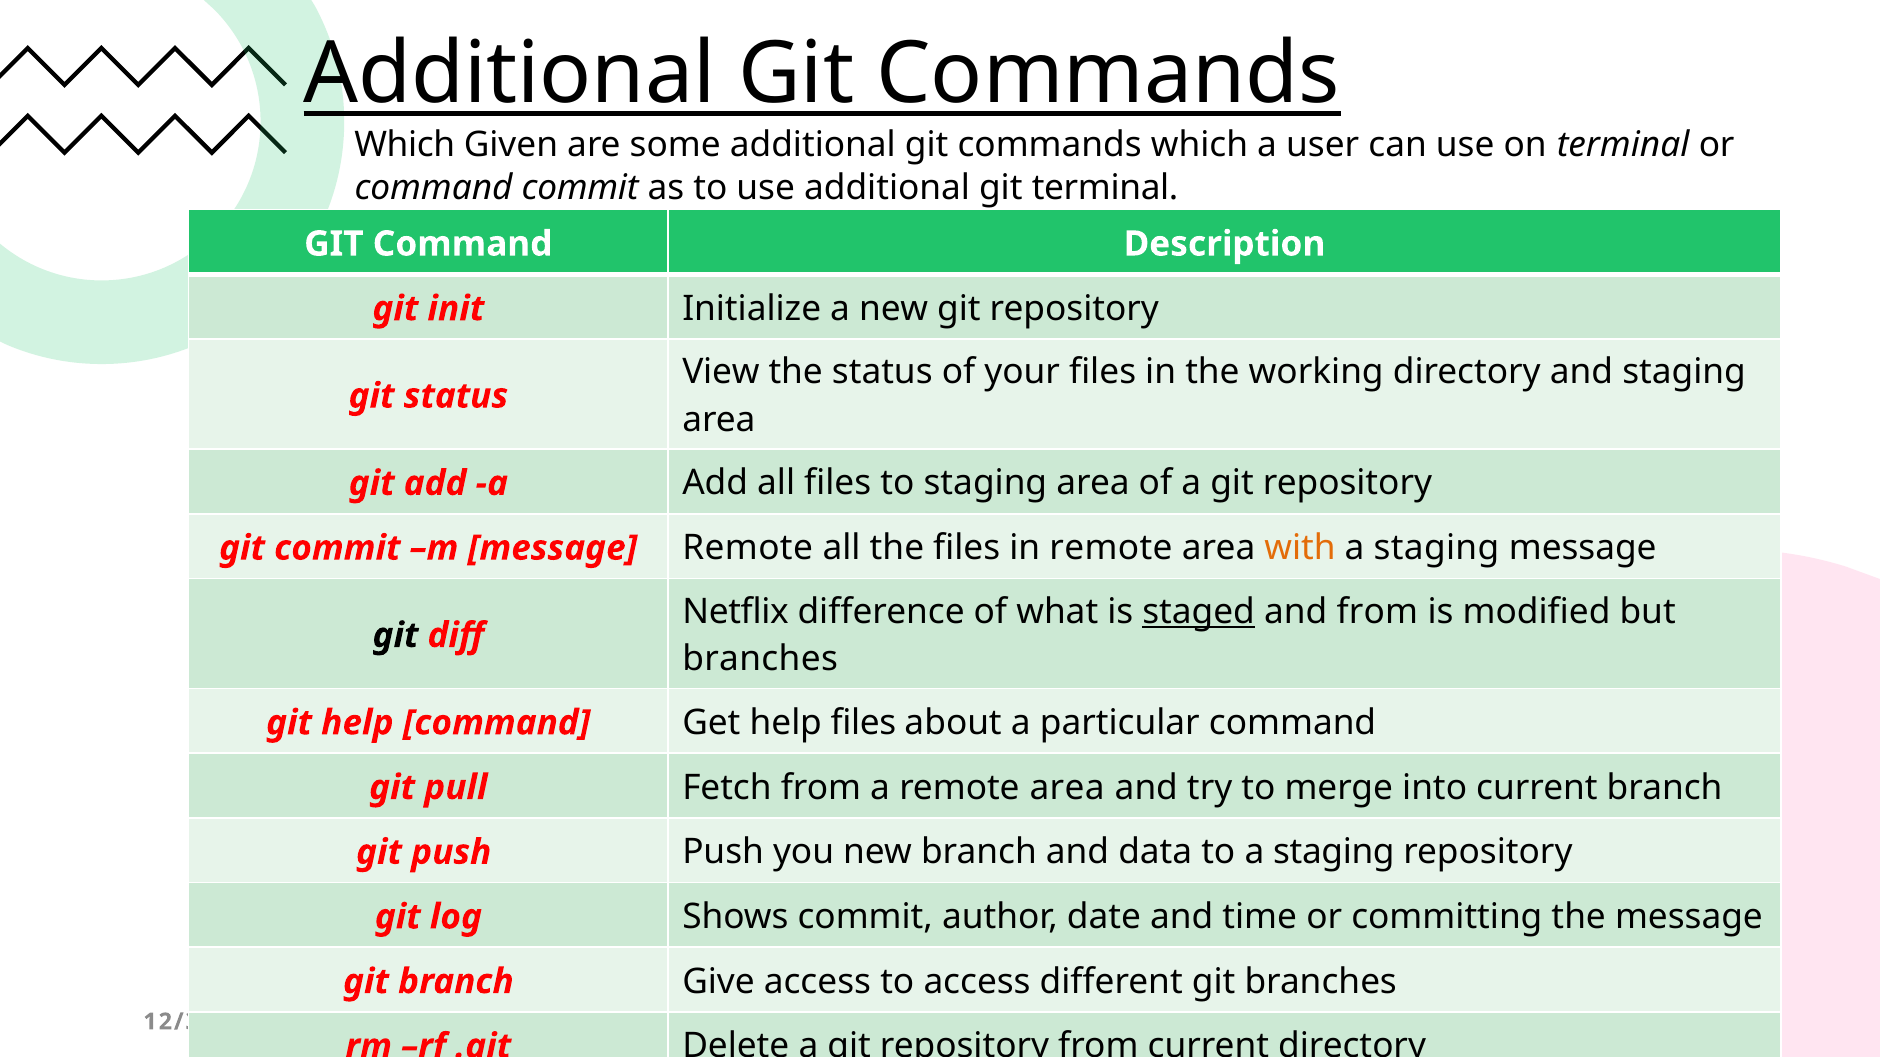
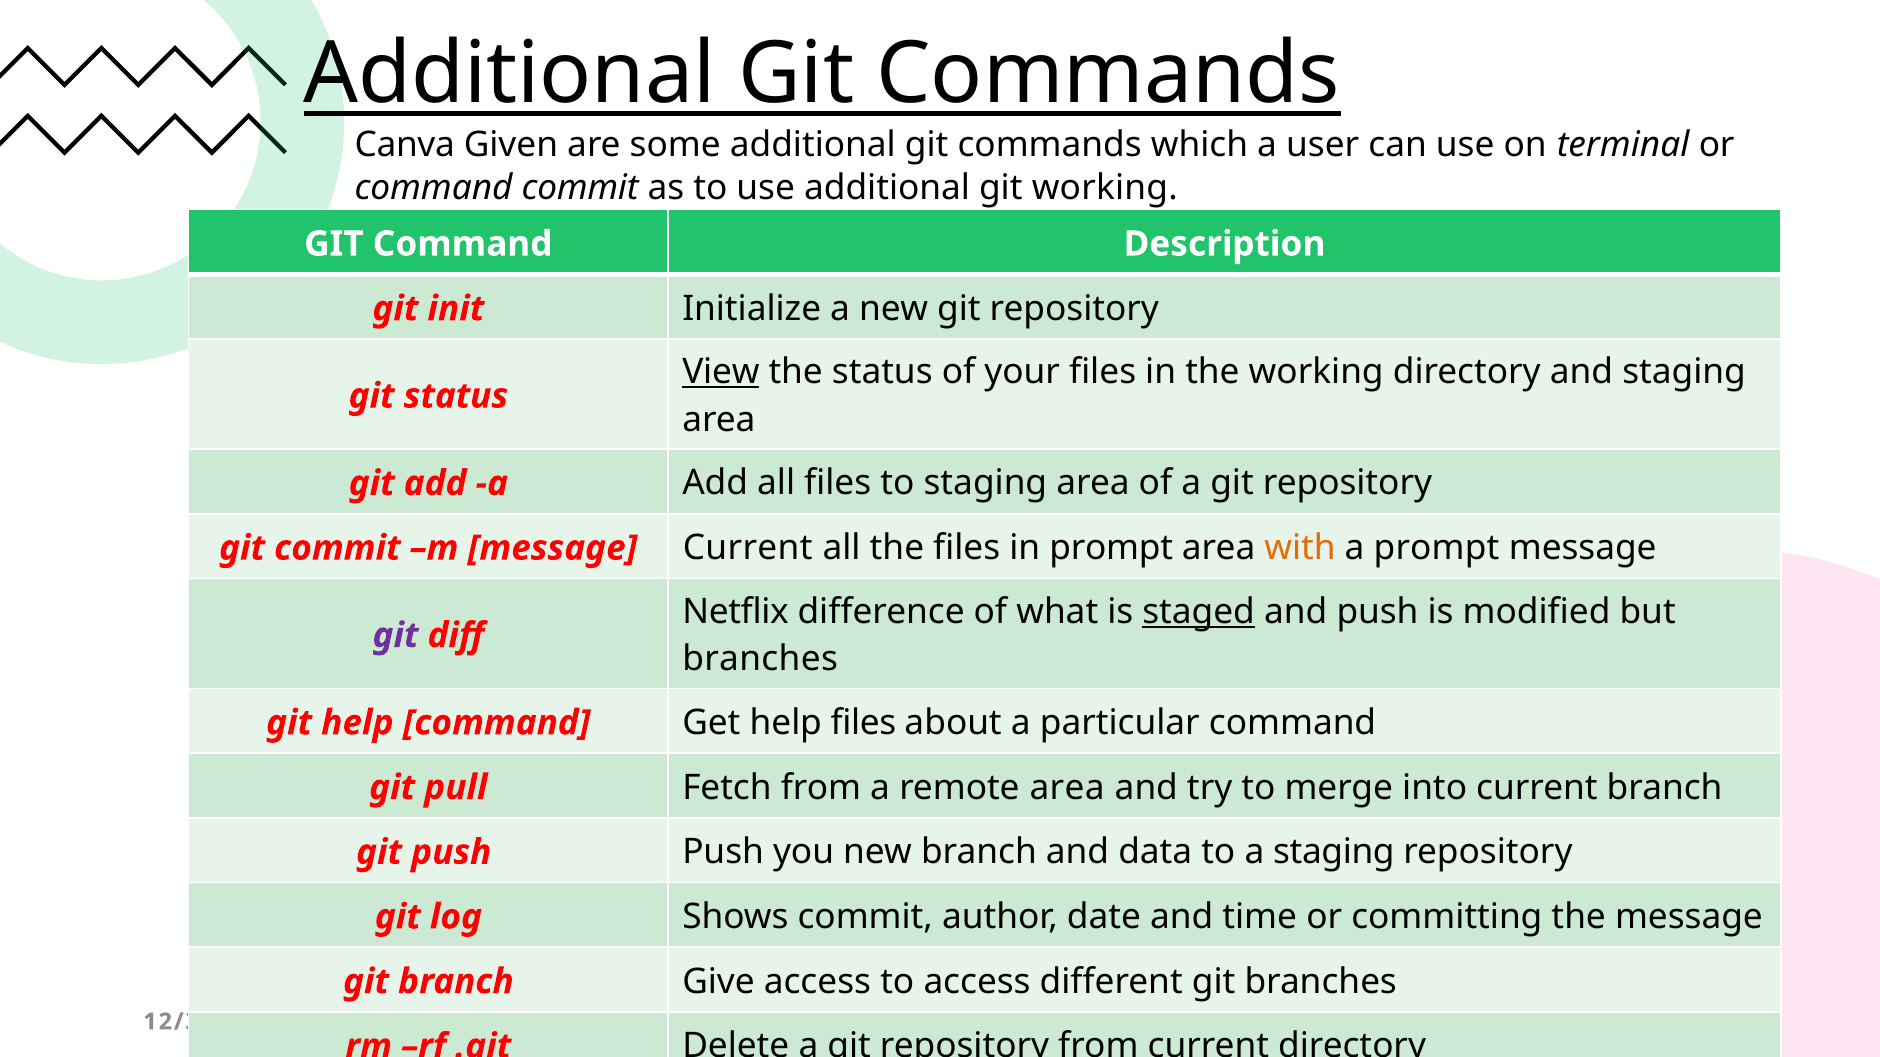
Which: Which -> Canva (405, 145)
git terminal: terminal -> working (1105, 188)
View underline: none -> present (721, 372)
message Remote: Remote -> Current (748, 548)
in remote: remote -> prompt (1111, 548)
staging: staging -> prompt (1437, 548)
and from: from -> push (1378, 612)
git colour: black -> purple (396, 636)
